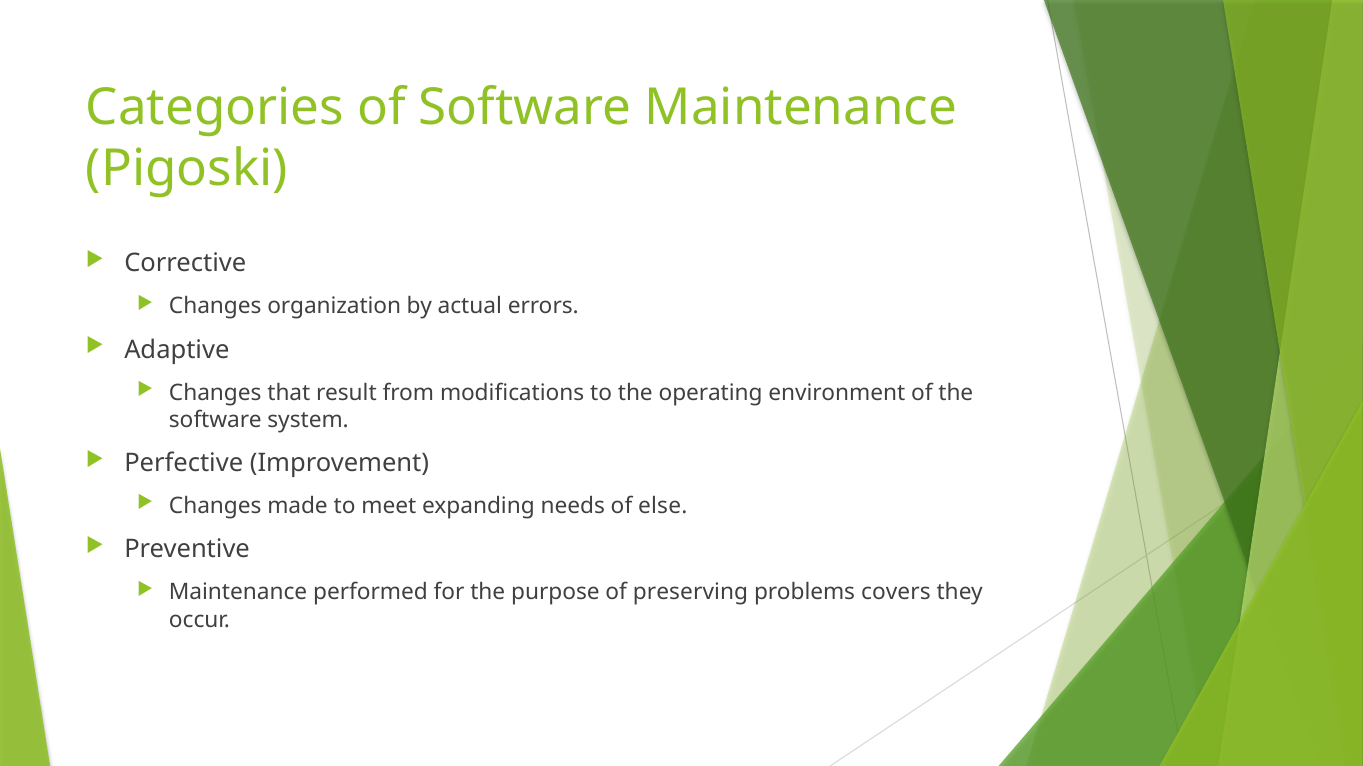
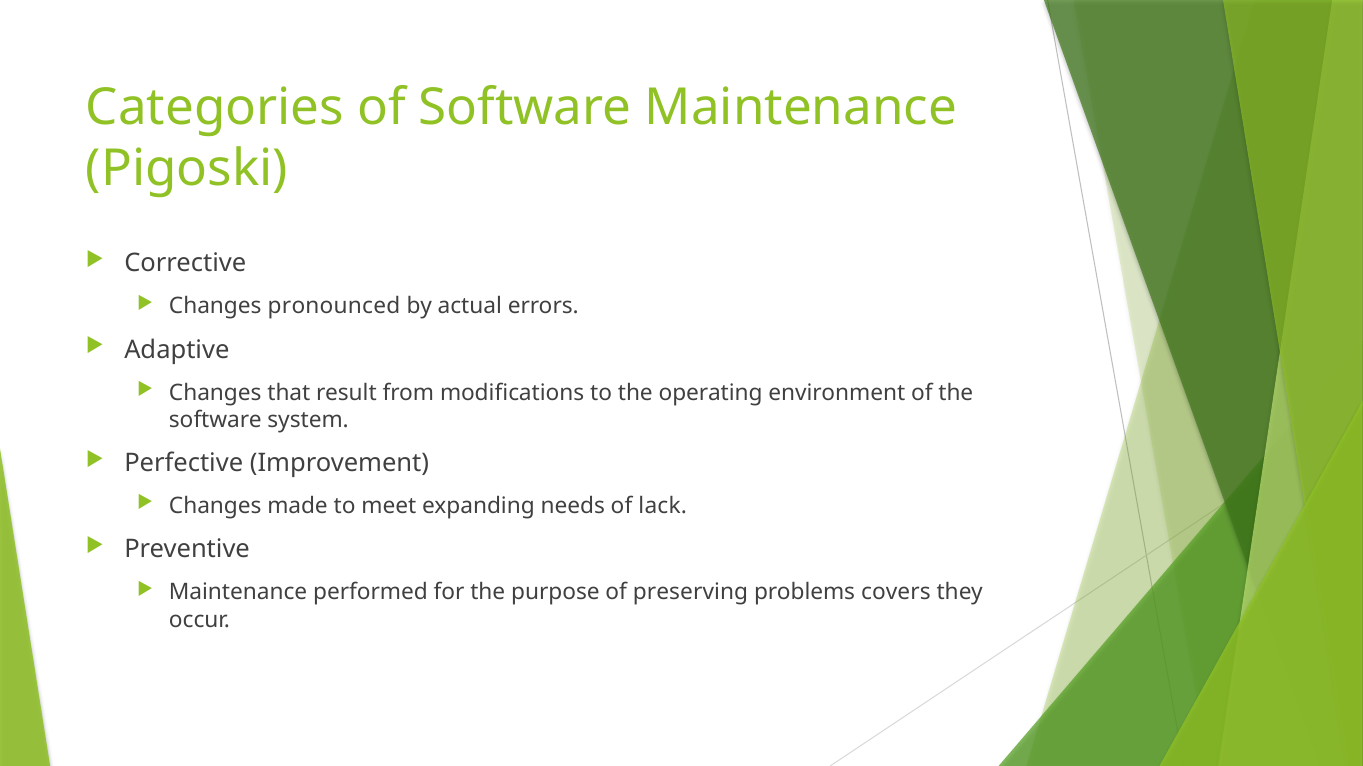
organization: organization -> pronounced (334, 307)
else: else -> lack (663, 507)
